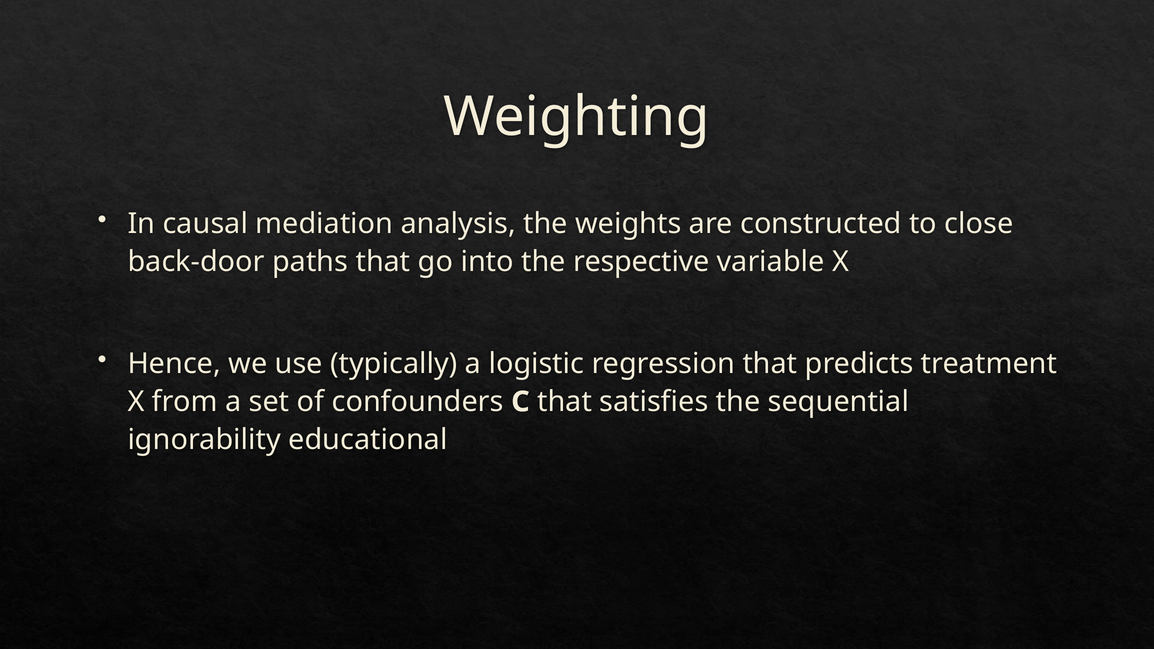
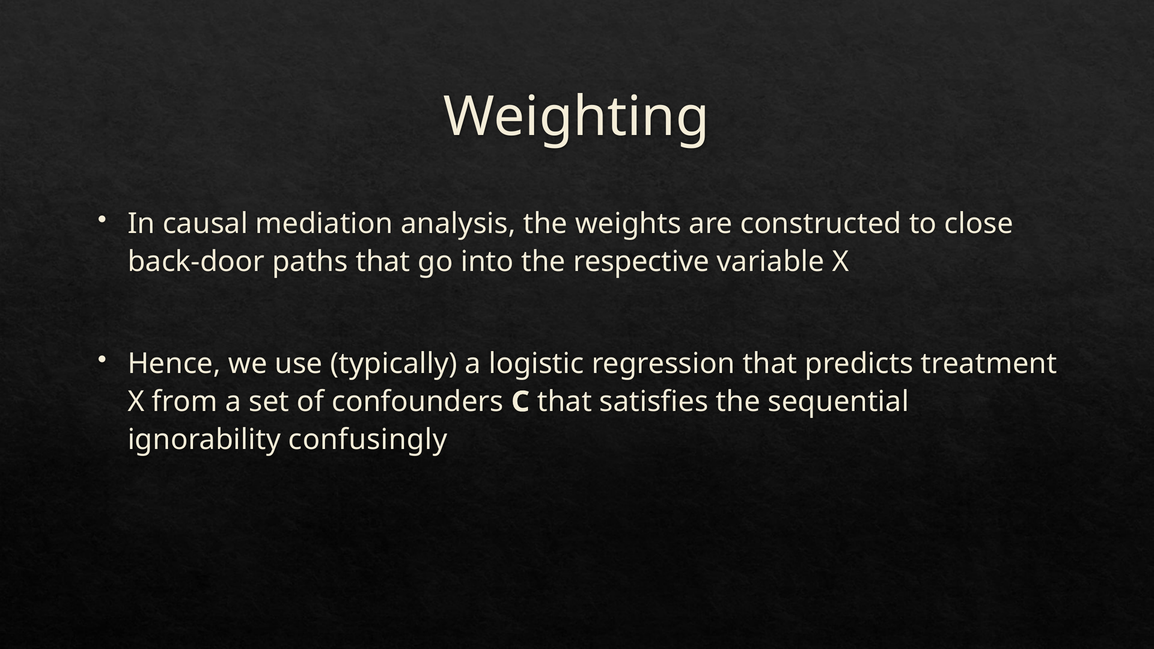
educational: educational -> confusingly (368, 440)
